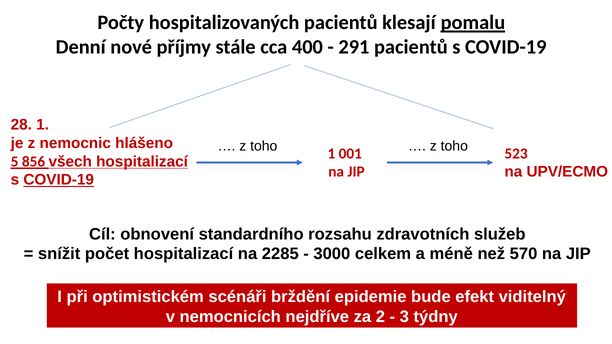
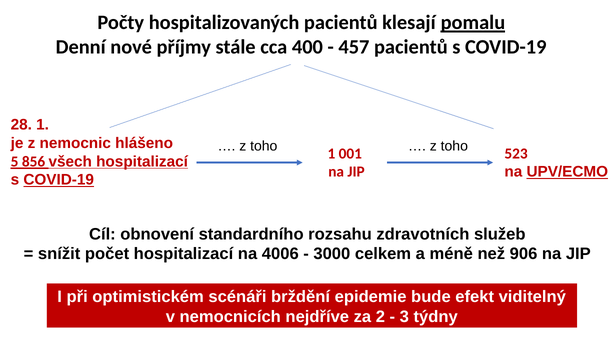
291: 291 -> 457 (354, 47)
UPV/ECMO underline: none -> present (567, 172)
2285: 2285 -> 4006 (280, 254)
570: 570 -> 906 (524, 254)
